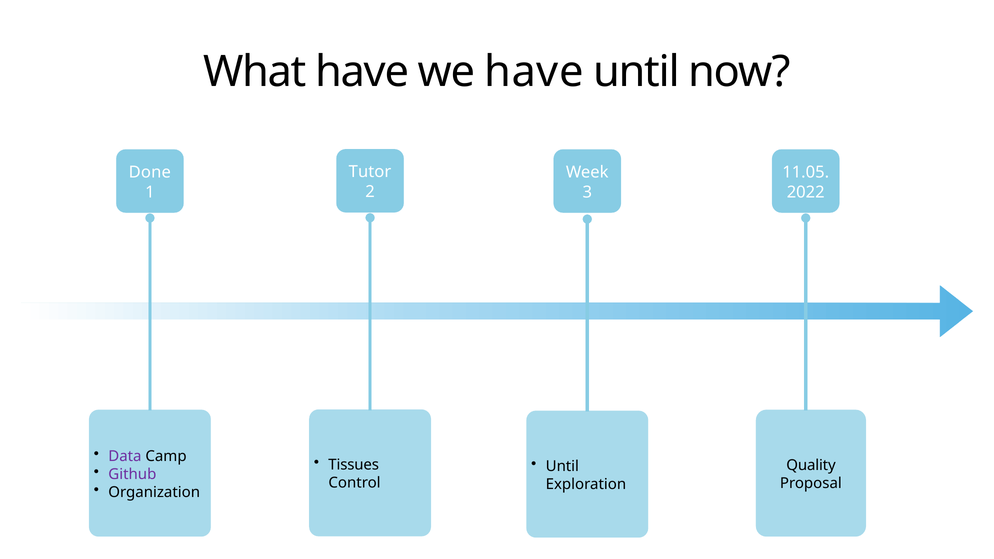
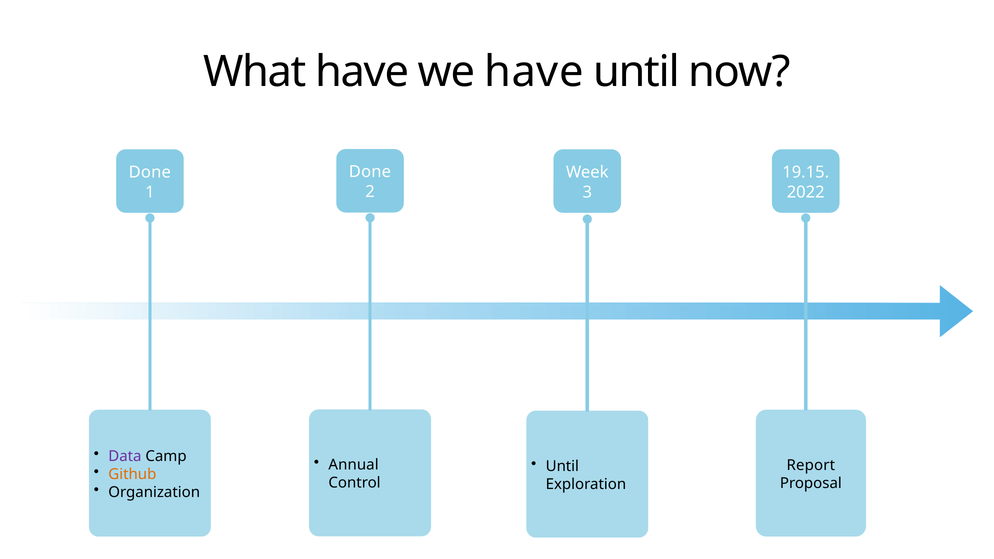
Tutor: Tutor -> Done (370, 172)
11.05: 11.05 -> 19.15 (806, 172)
Tissues: Tissues -> Annual (354, 465)
Quality: Quality -> Report (811, 465)
Github colour: purple -> orange (132, 474)
